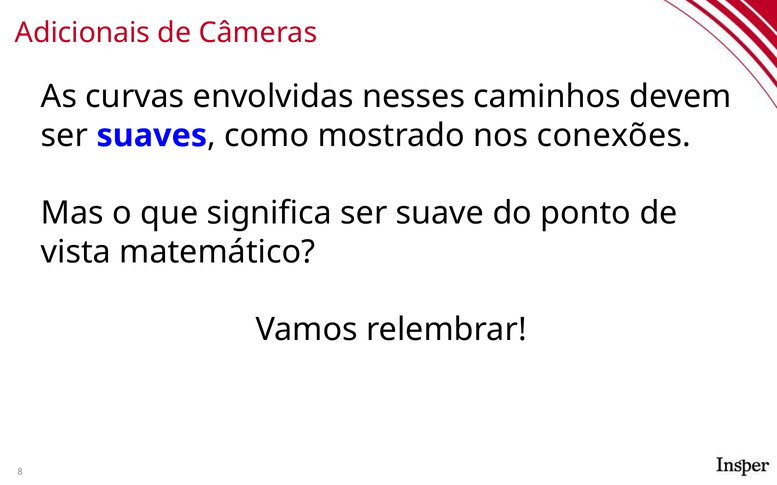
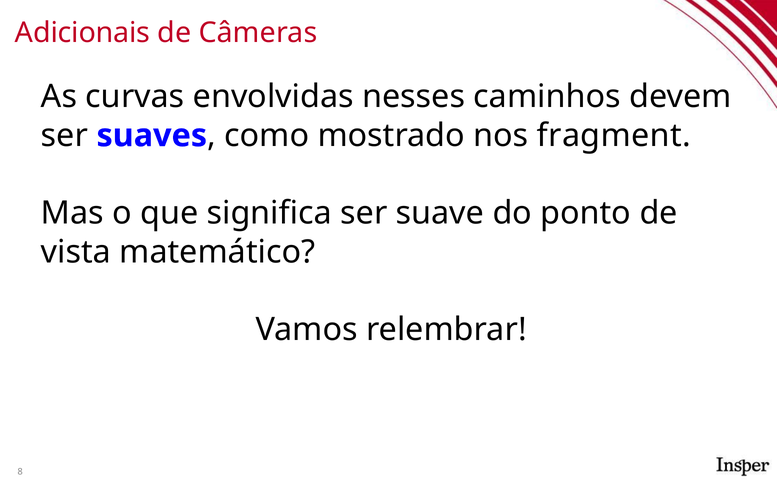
conexões: conexões -> fragment (614, 136)
